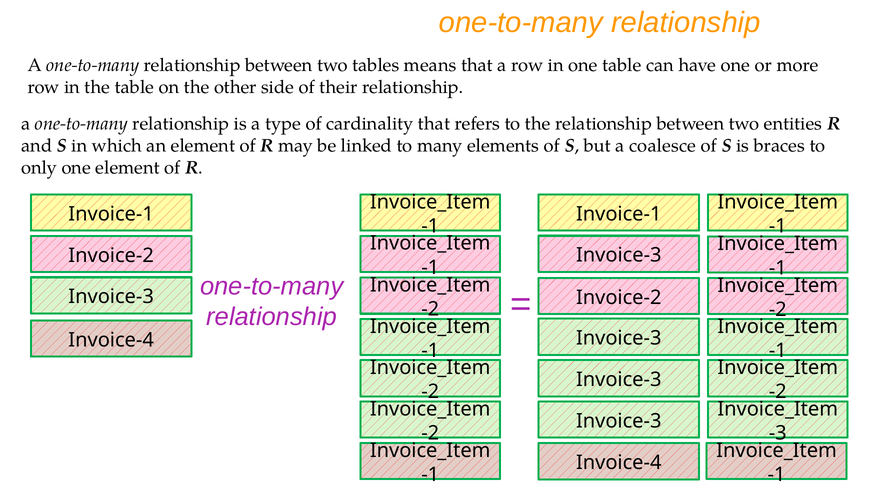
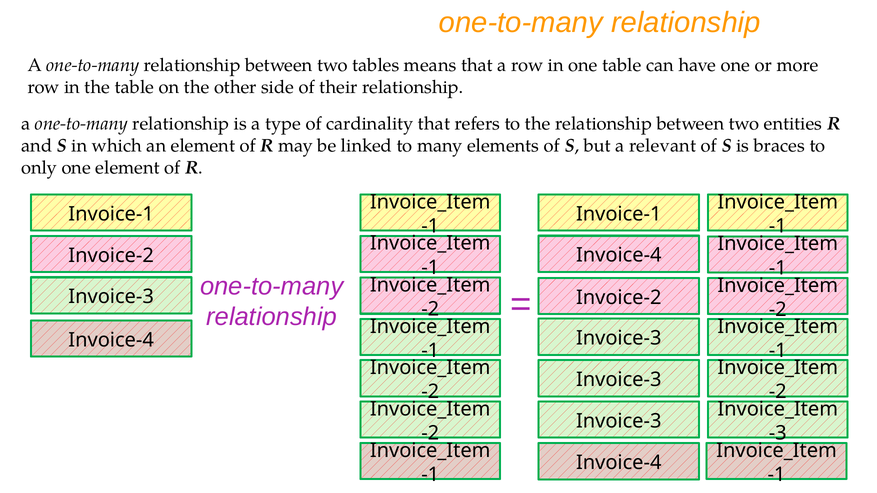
coalesce: coalesce -> relevant (663, 146)
Invoice-3: Invoice-3 -> Invoice-4 (619, 255)
